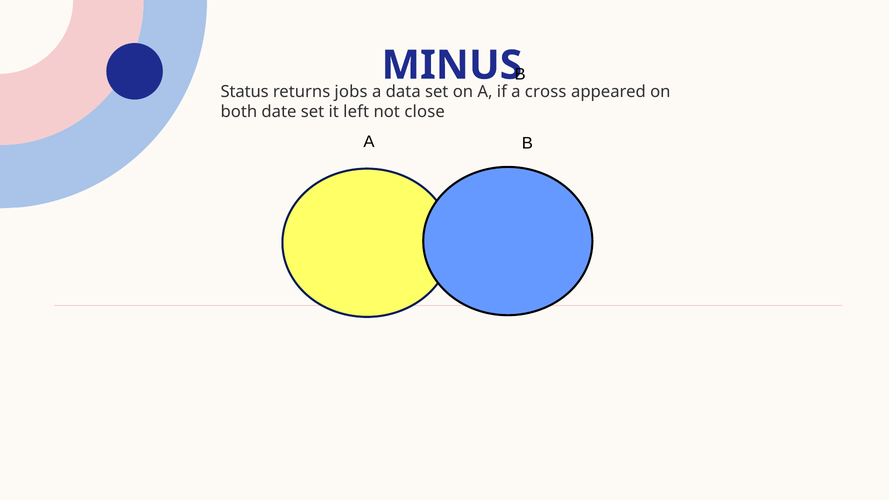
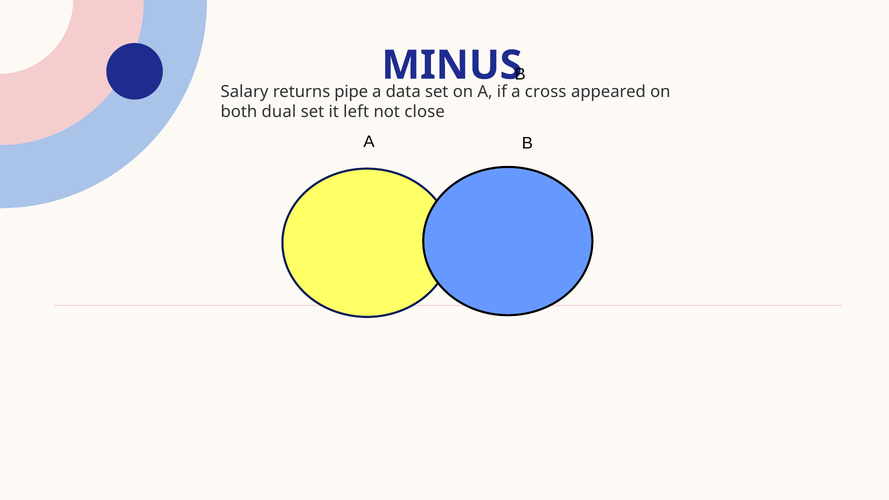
Status: Status -> Salary (245, 92)
jobs: jobs -> pipe (351, 92)
date: date -> dual (279, 112)
